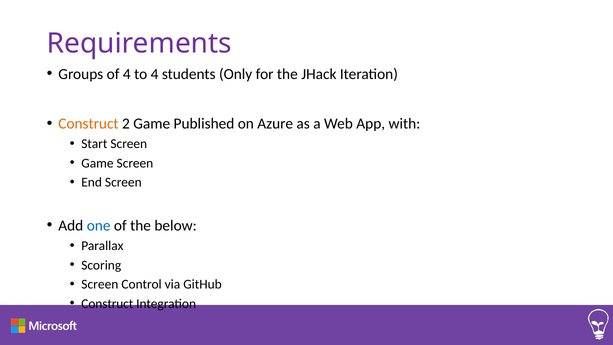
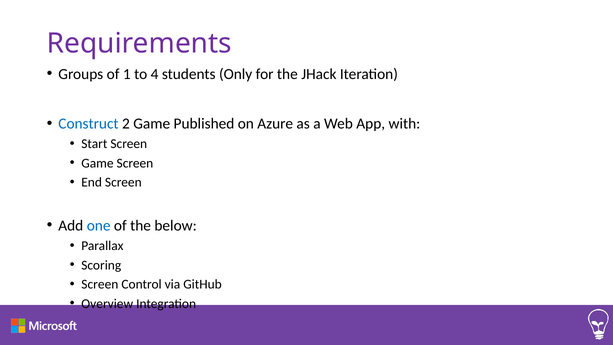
of 4: 4 -> 1 (127, 74)
Construct colour: orange -> blue (88, 124)
Construct: Construct -> Overview (107, 304)
